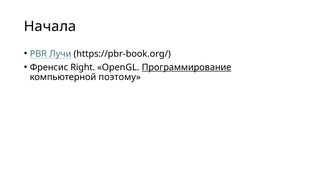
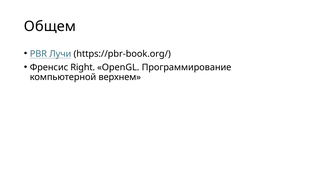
Начала: Начала -> Общем (50, 26)
Программирование underline: present -> none (186, 68)
поэтому: поэтому -> верхнем (120, 77)
